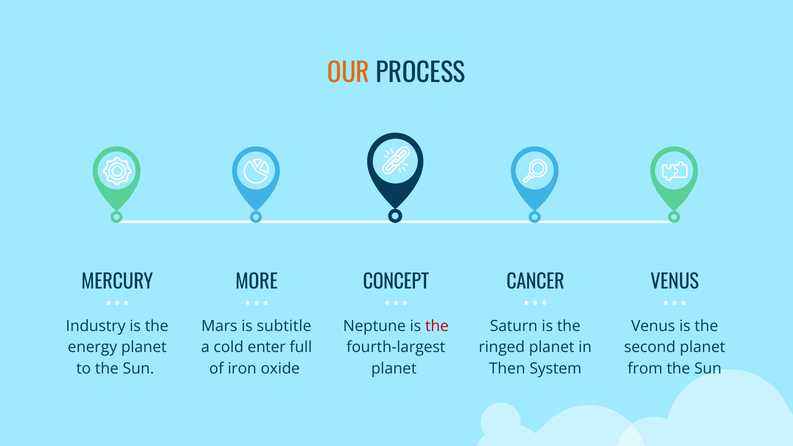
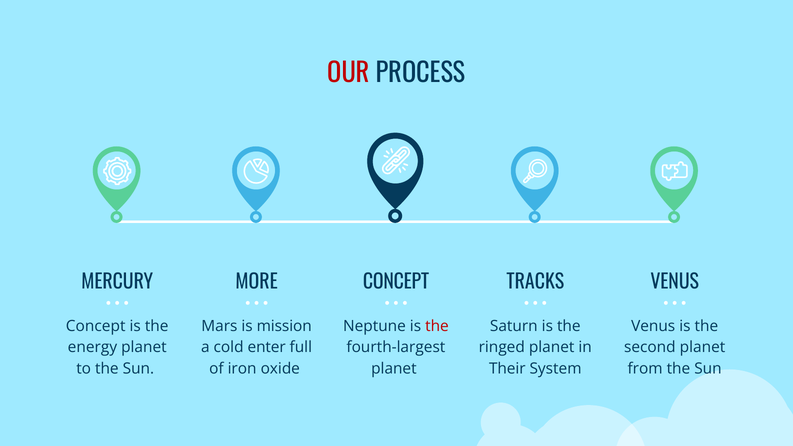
OUR colour: orange -> red (349, 74)
CANCER: CANCER -> TRACKS (535, 282)
Industry: Industry -> Concept (96, 326)
subtitle: subtitle -> mission (284, 326)
Then: Then -> Their (507, 368)
